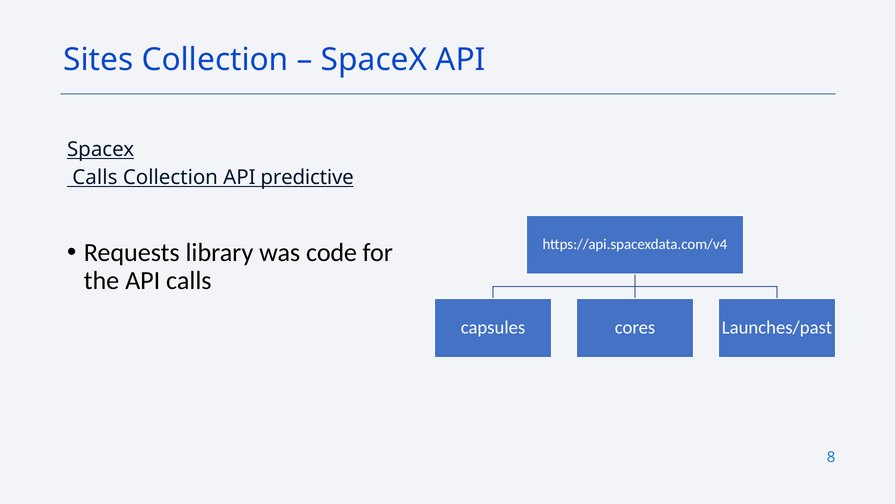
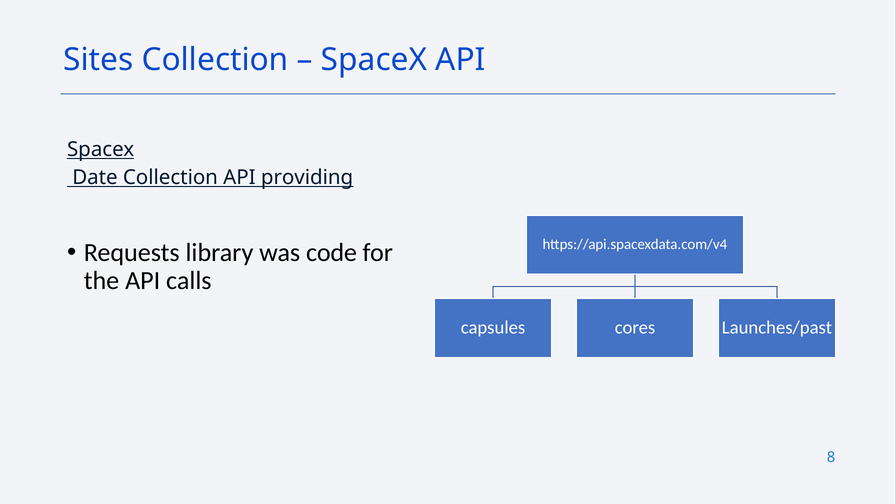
Calls: Calls -> Date (95, 177)
predictive: predictive -> providing (307, 177)
